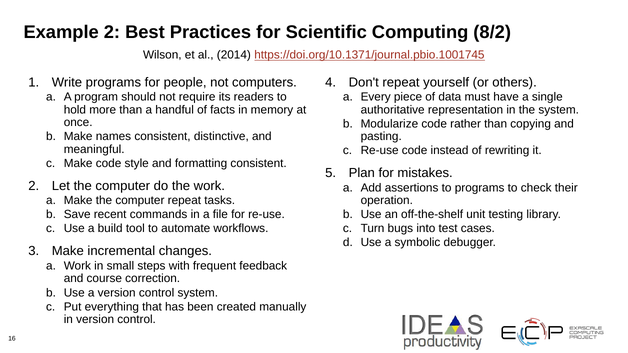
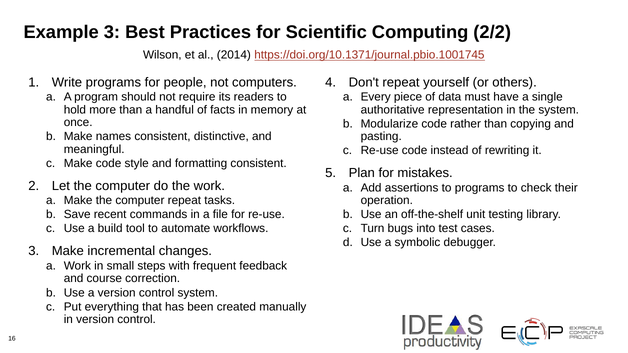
Example 2: 2 -> 3 (112, 32)
8/2: 8/2 -> 2/2 (492, 32)
